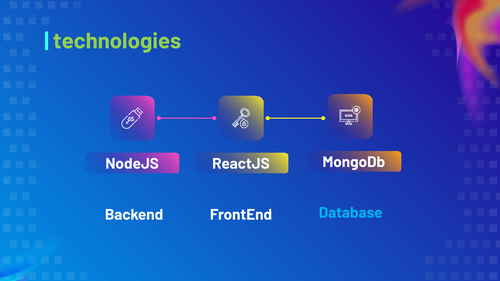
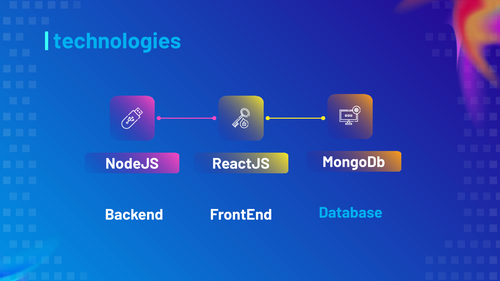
technologies colour: light green -> light blue (117, 41)
